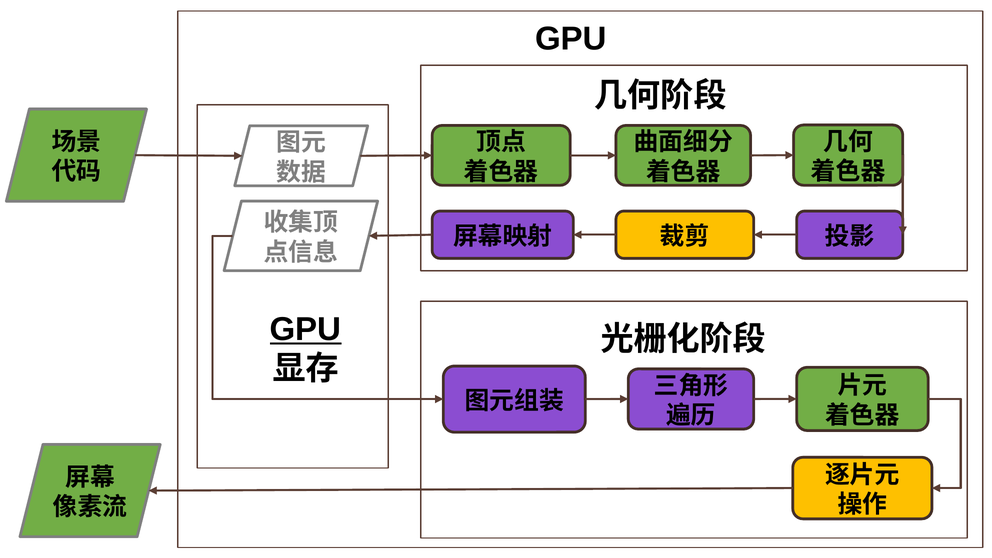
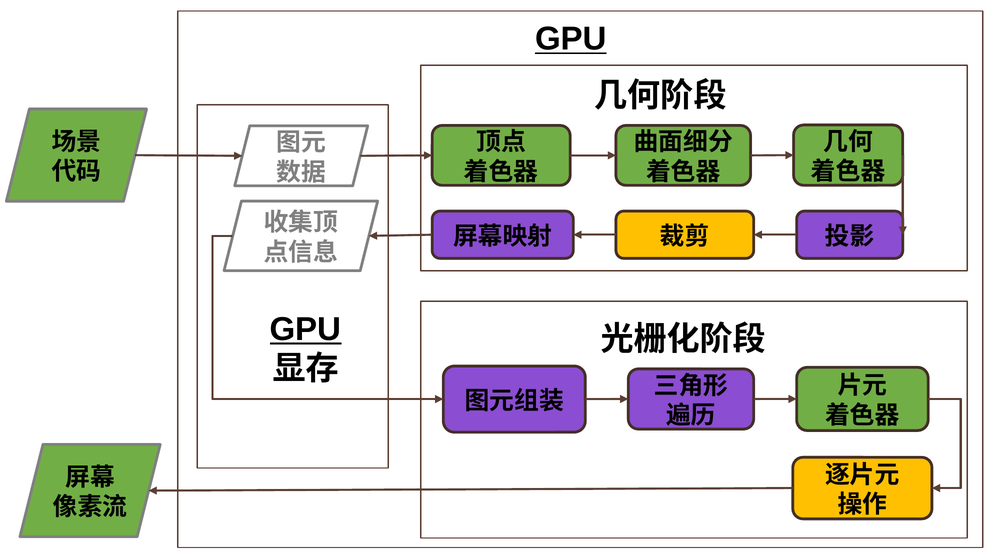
GPU underline: none -> present (571, 39)
